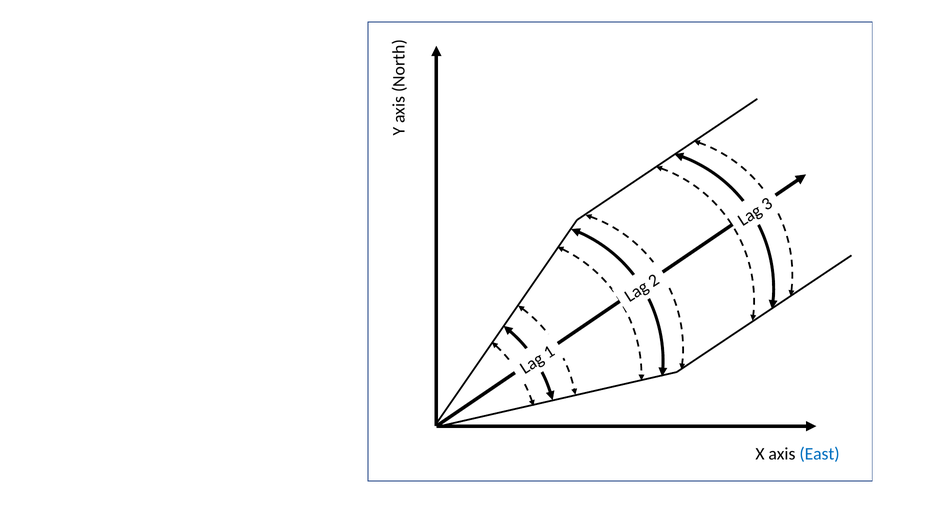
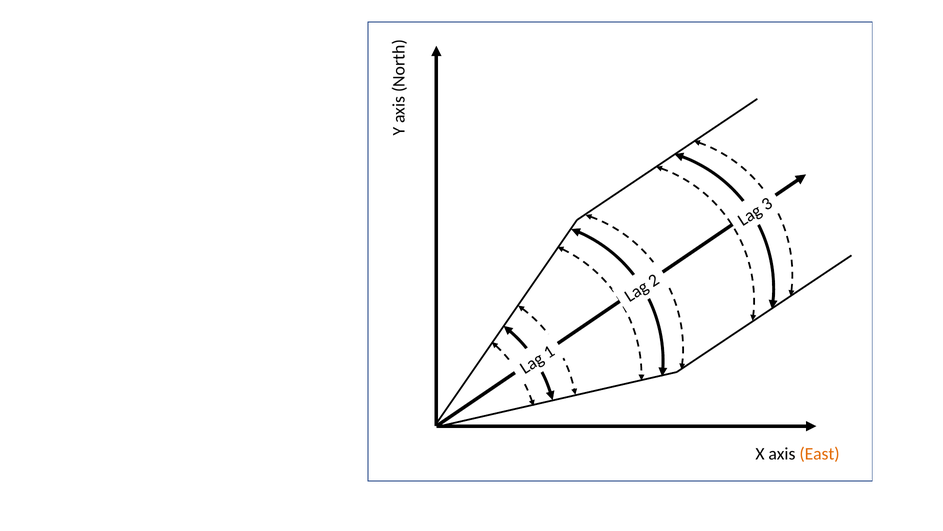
East colour: blue -> orange (820, 454)
